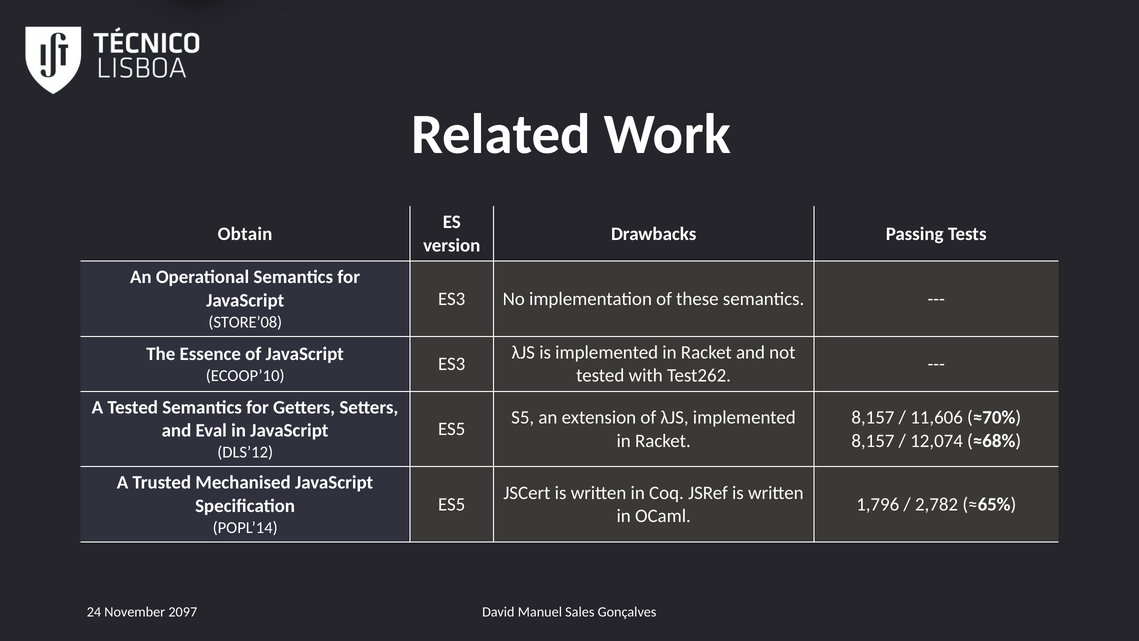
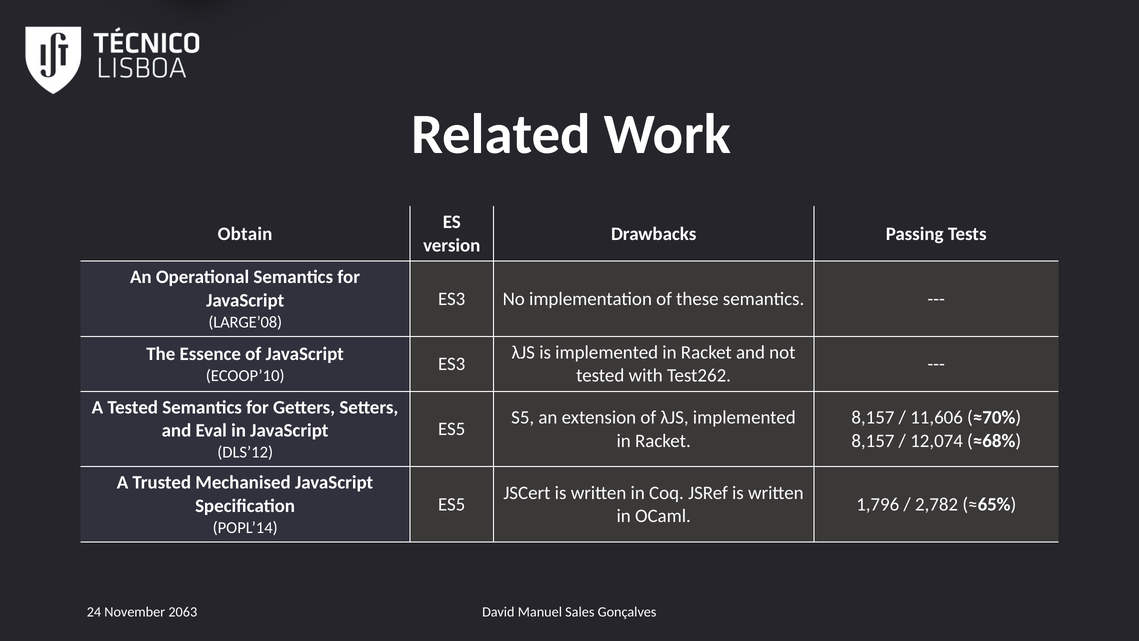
STORE’08: STORE’08 -> LARGE’08 (245, 322)
2097: 2097 -> 2063 (183, 612)
